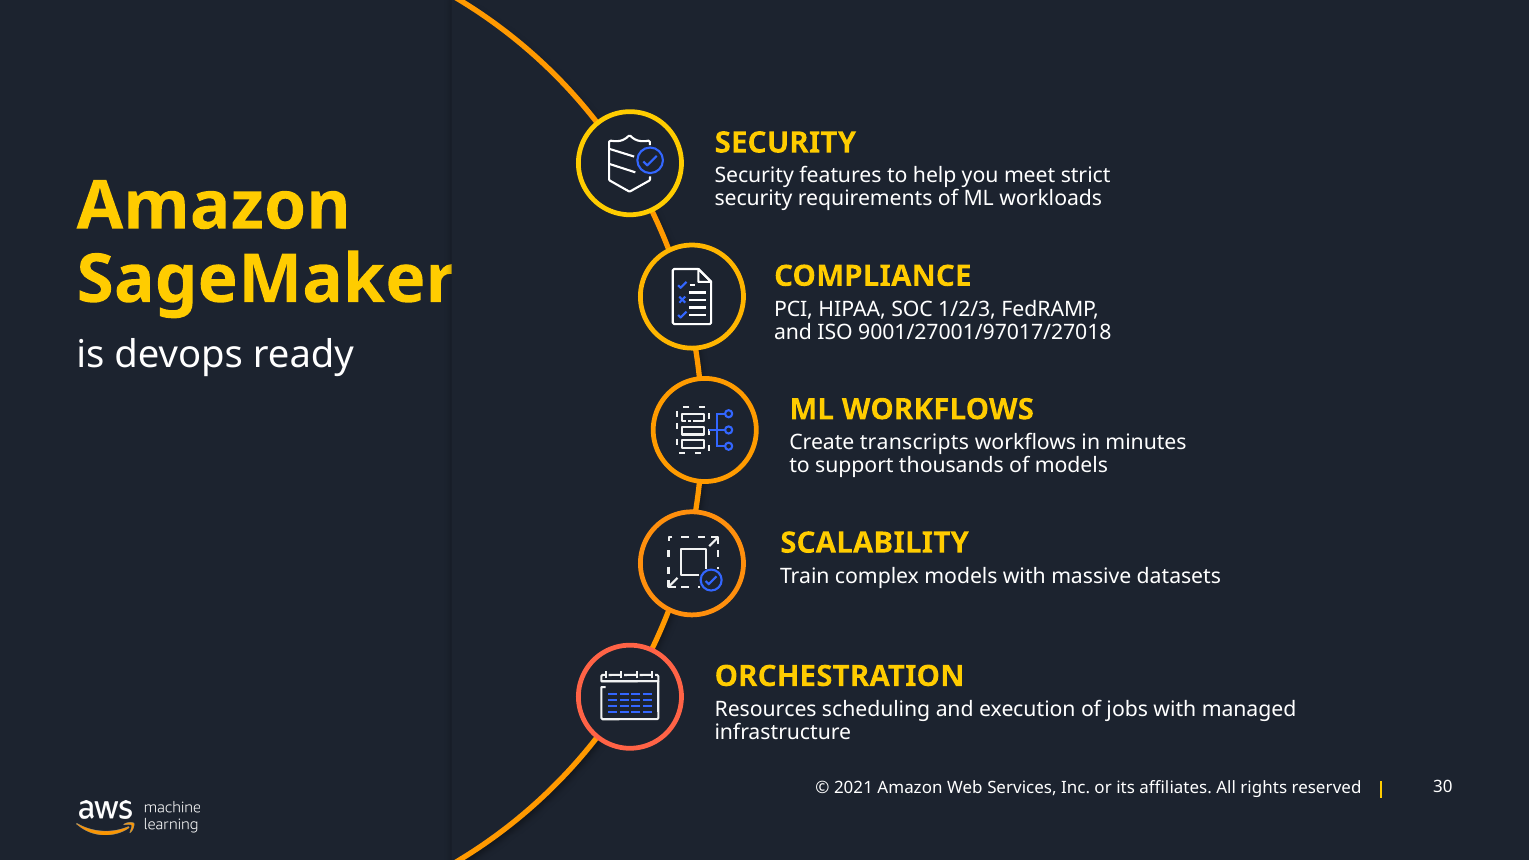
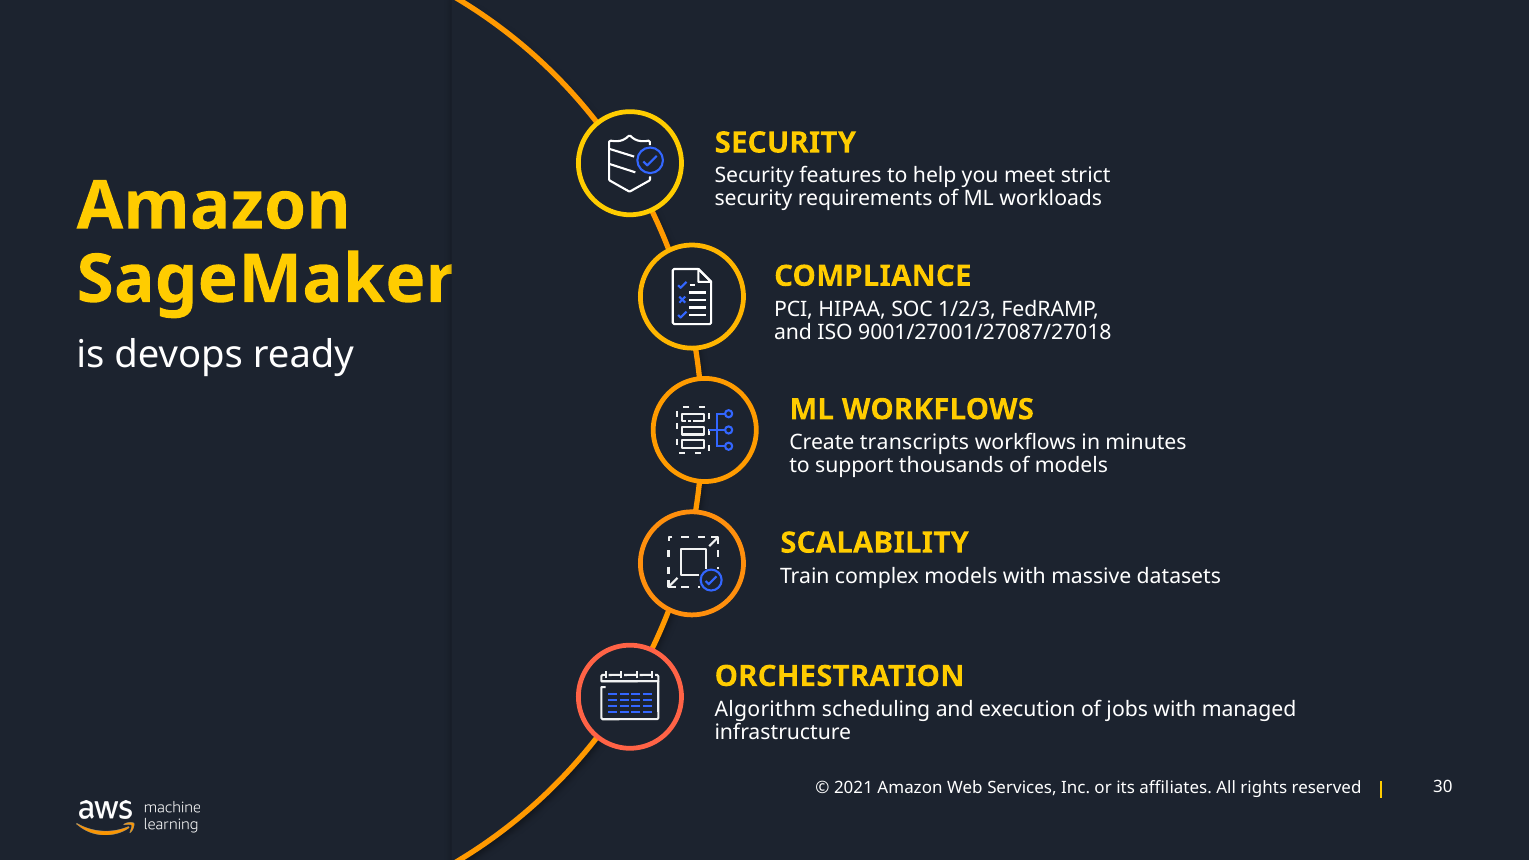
9001/27001/97017/27018: 9001/27001/97017/27018 -> 9001/27001/27087/27018 (985, 332)
Resources: Resources -> Algorithm (765, 709)
